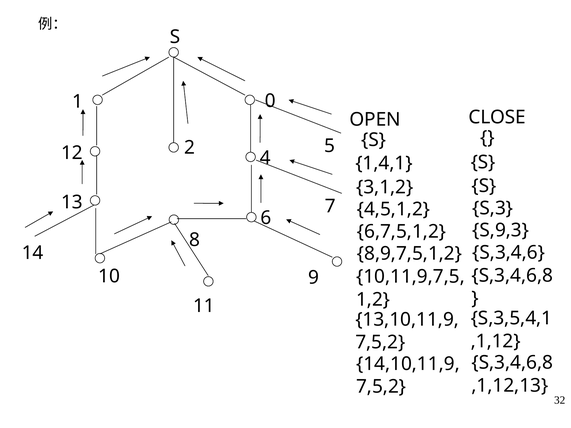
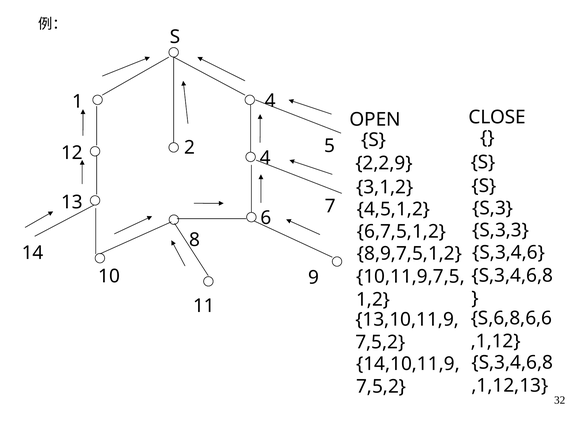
1 0: 0 -> 4 (270, 101)
1,4,1: 1,4,1 -> 2,2,9 (384, 163)
S,9,3: S,9,3 -> S,3,3 (501, 230)
S,3,5,4,1: S,3,5,4,1 -> S,6,8,6,6 (511, 318)
